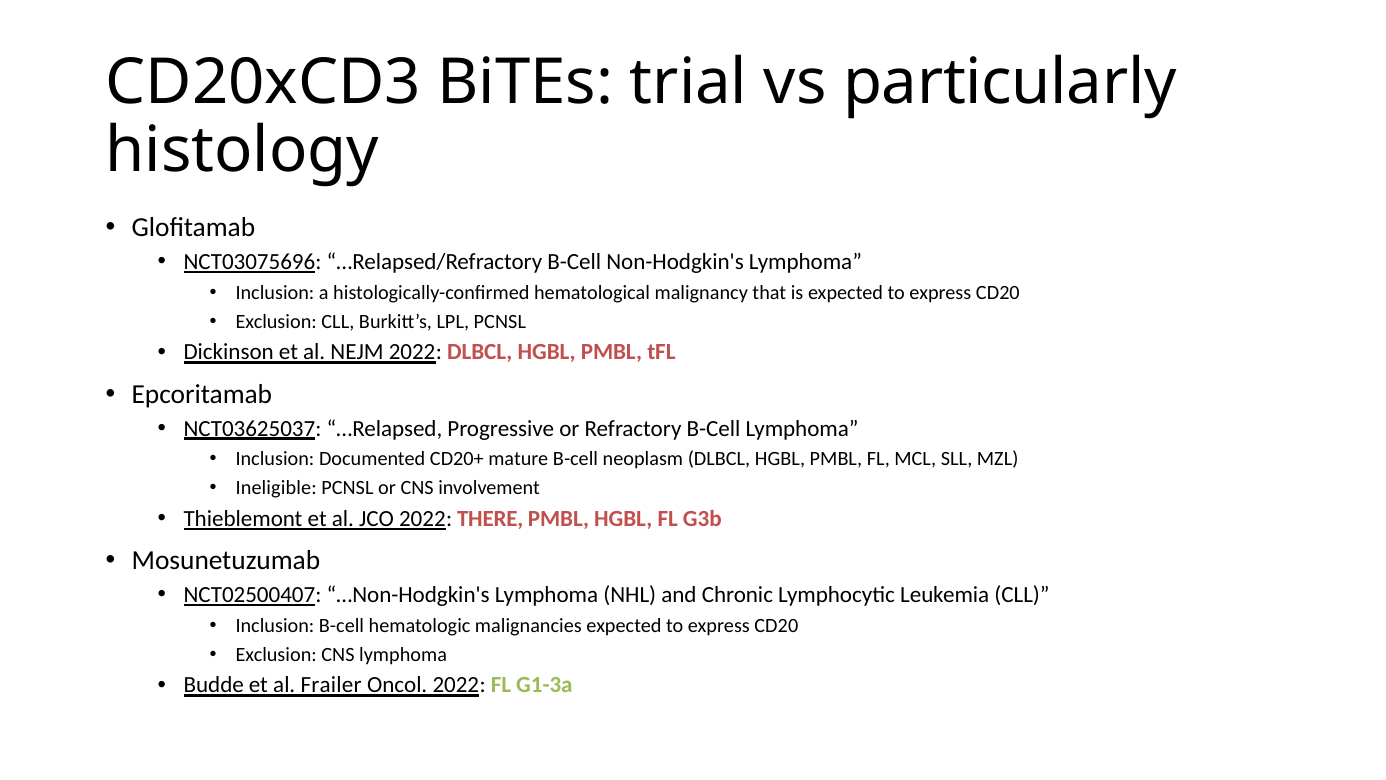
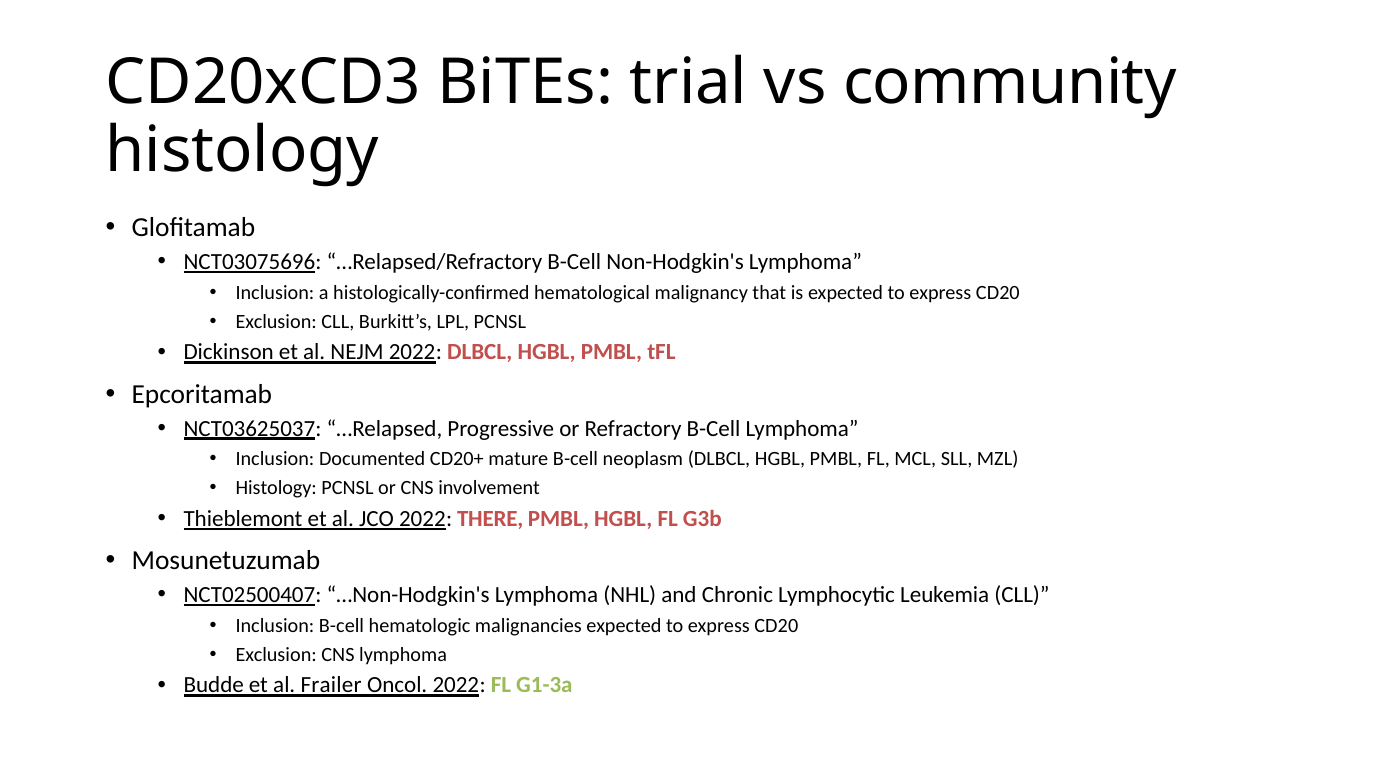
particularly: particularly -> community (1010, 82)
Ineligible: Ineligible -> Histology (276, 488)
